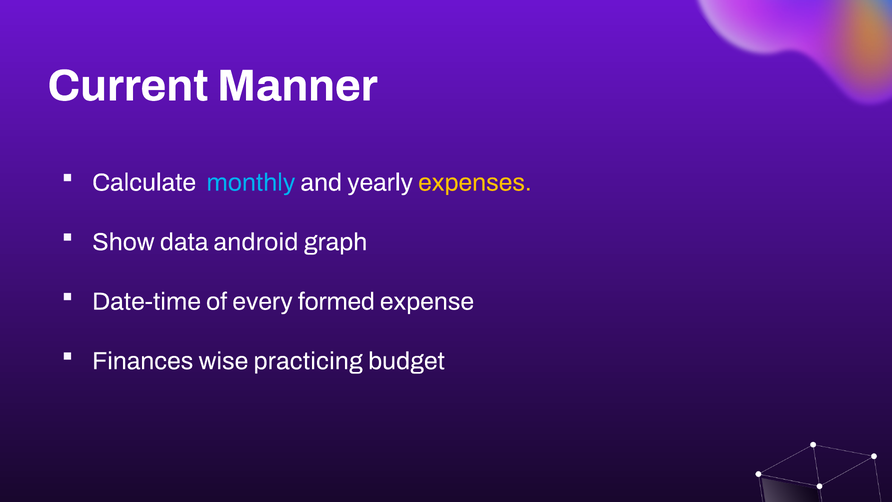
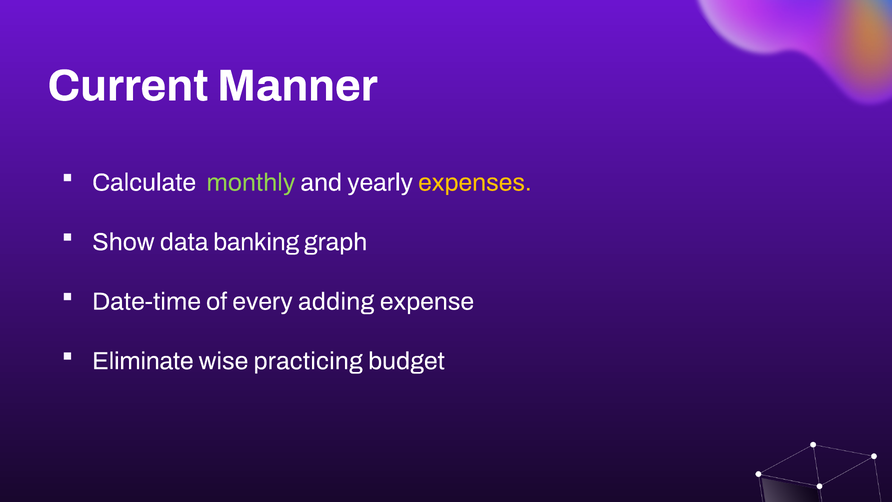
monthly colour: light blue -> light green (251, 182)
android: android -> banking (256, 242)
formed: formed -> adding (336, 301)
Finances: Finances -> Eliminate (143, 361)
